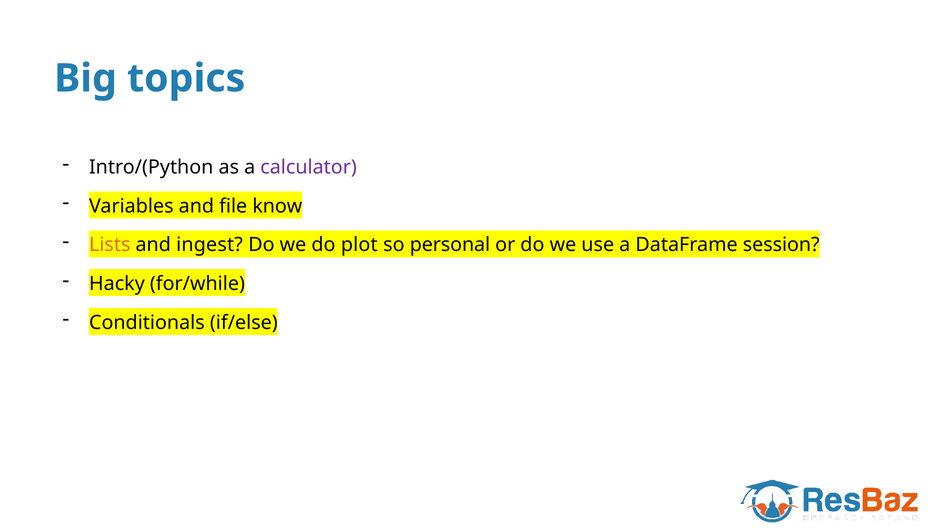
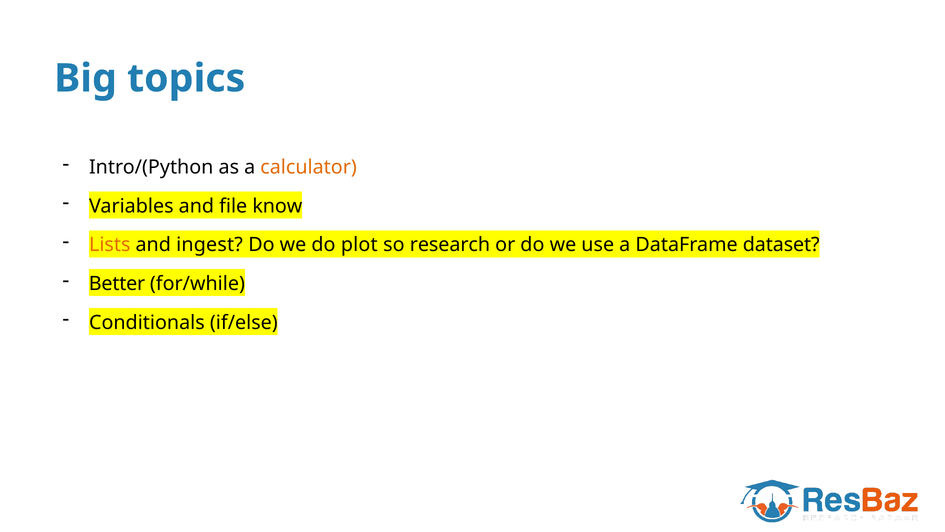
calculator colour: purple -> orange (309, 167)
personal: personal -> research (450, 245)
session: session -> dataset (781, 245)
Hacky: Hacky -> Better (117, 284)
